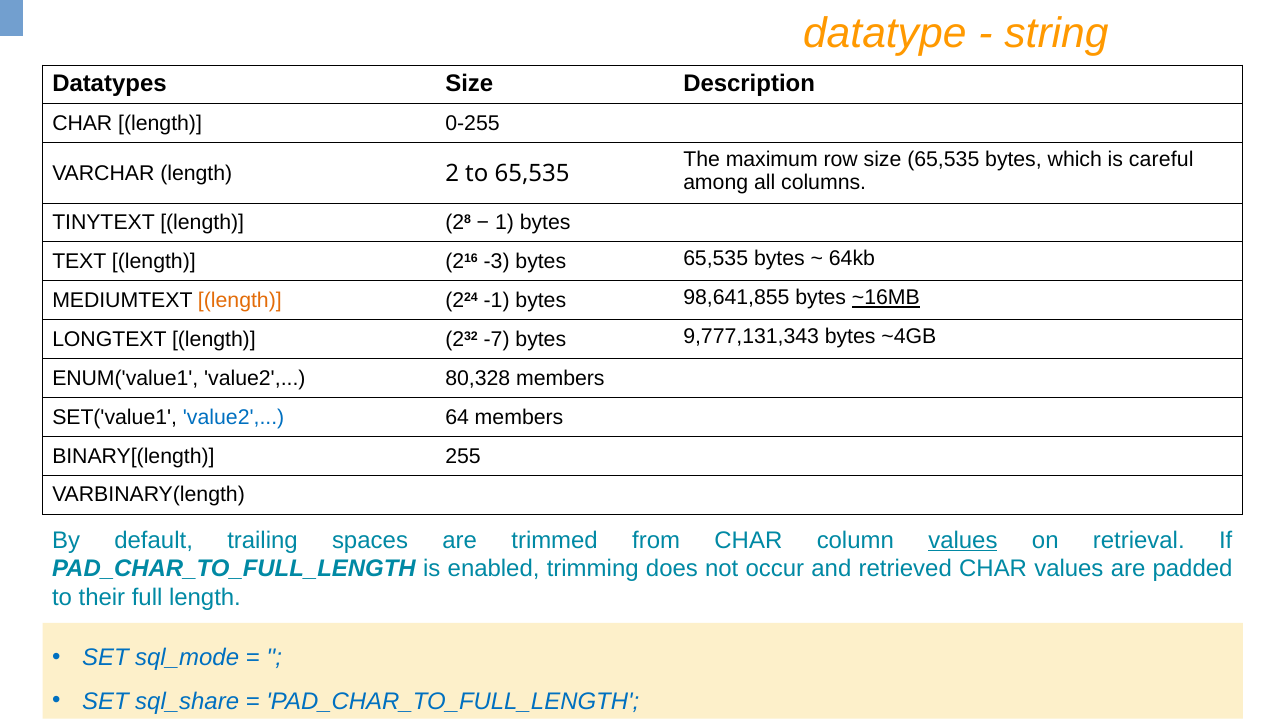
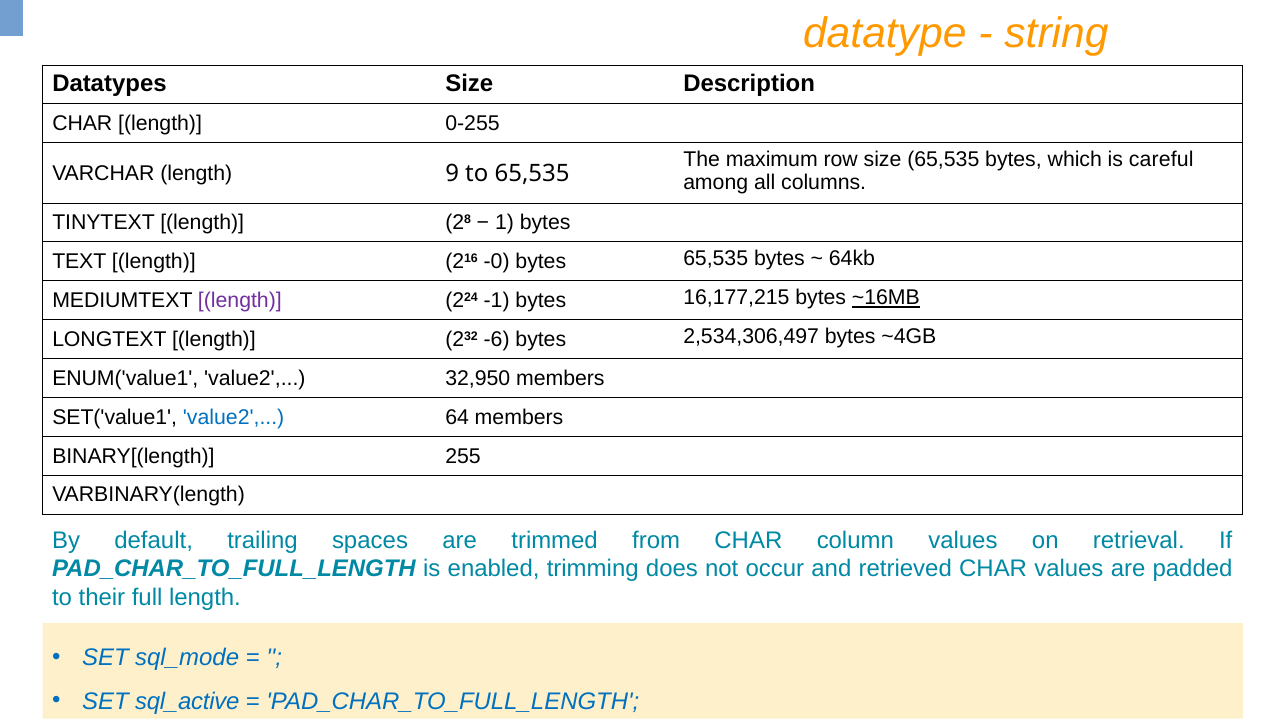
2: 2 -> 9 (452, 174)
-3: -3 -> -0 (497, 262)
length colour: orange -> purple (240, 300)
98,641,855: 98,641,855 -> 16,177,215 (736, 298)
-7: -7 -> -6 (497, 339)
9,777,131,343: 9,777,131,343 -> 2,534,306,497 (751, 337)
80,328: 80,328 -> 32,950 (478, 378)
values underline: present -> none (963, 540)
sql_share: sql_share -> sql_active (187, 701)
